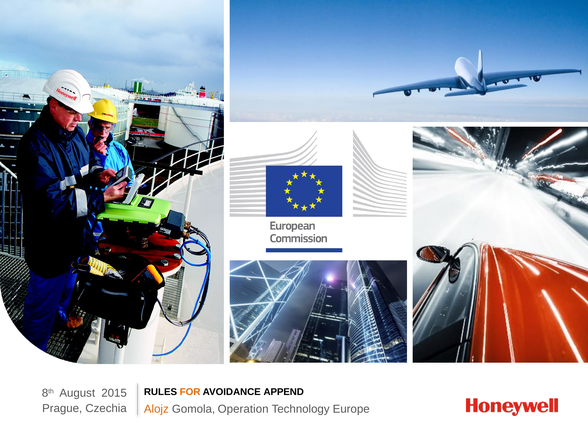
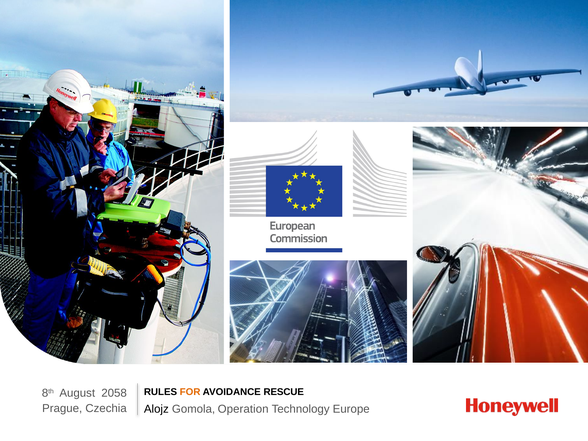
APPEND: APPEND -> RESCUE (284, 392)
2015: 2015 -> 2058 (114, 393)
Alojz colour: orange -> black (156, 409)
